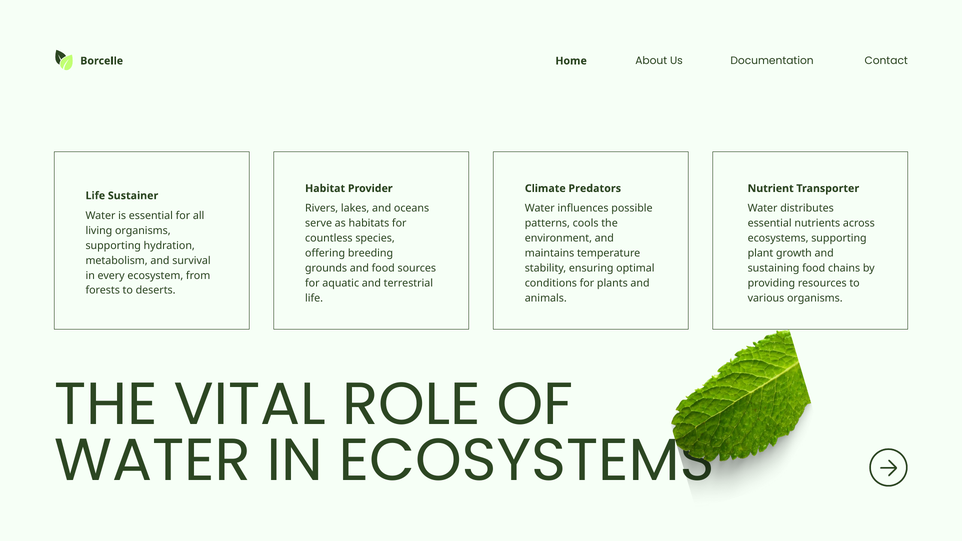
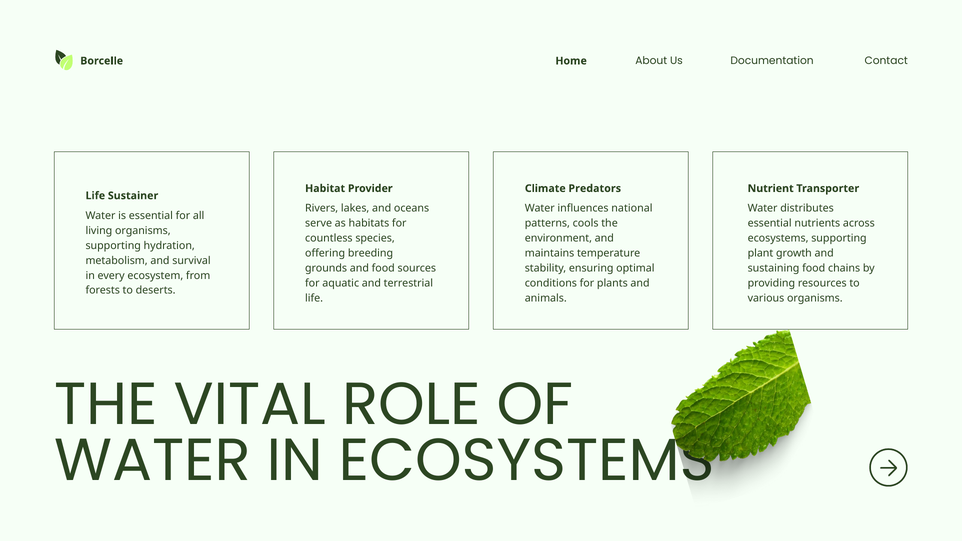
possible: possible -> national (632, 208)
